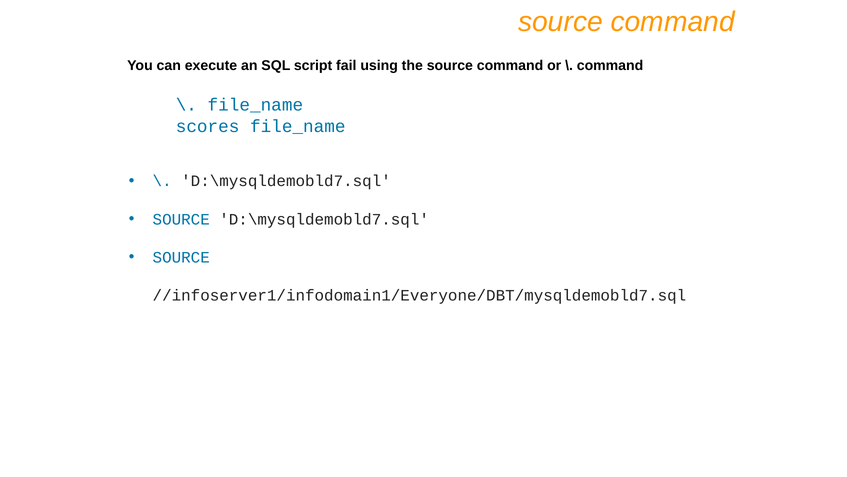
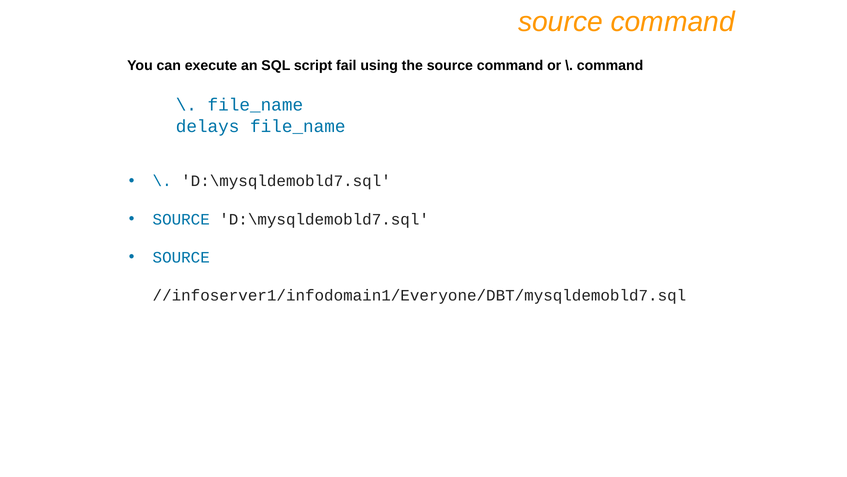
scores: scores -> delays (208, 126)
